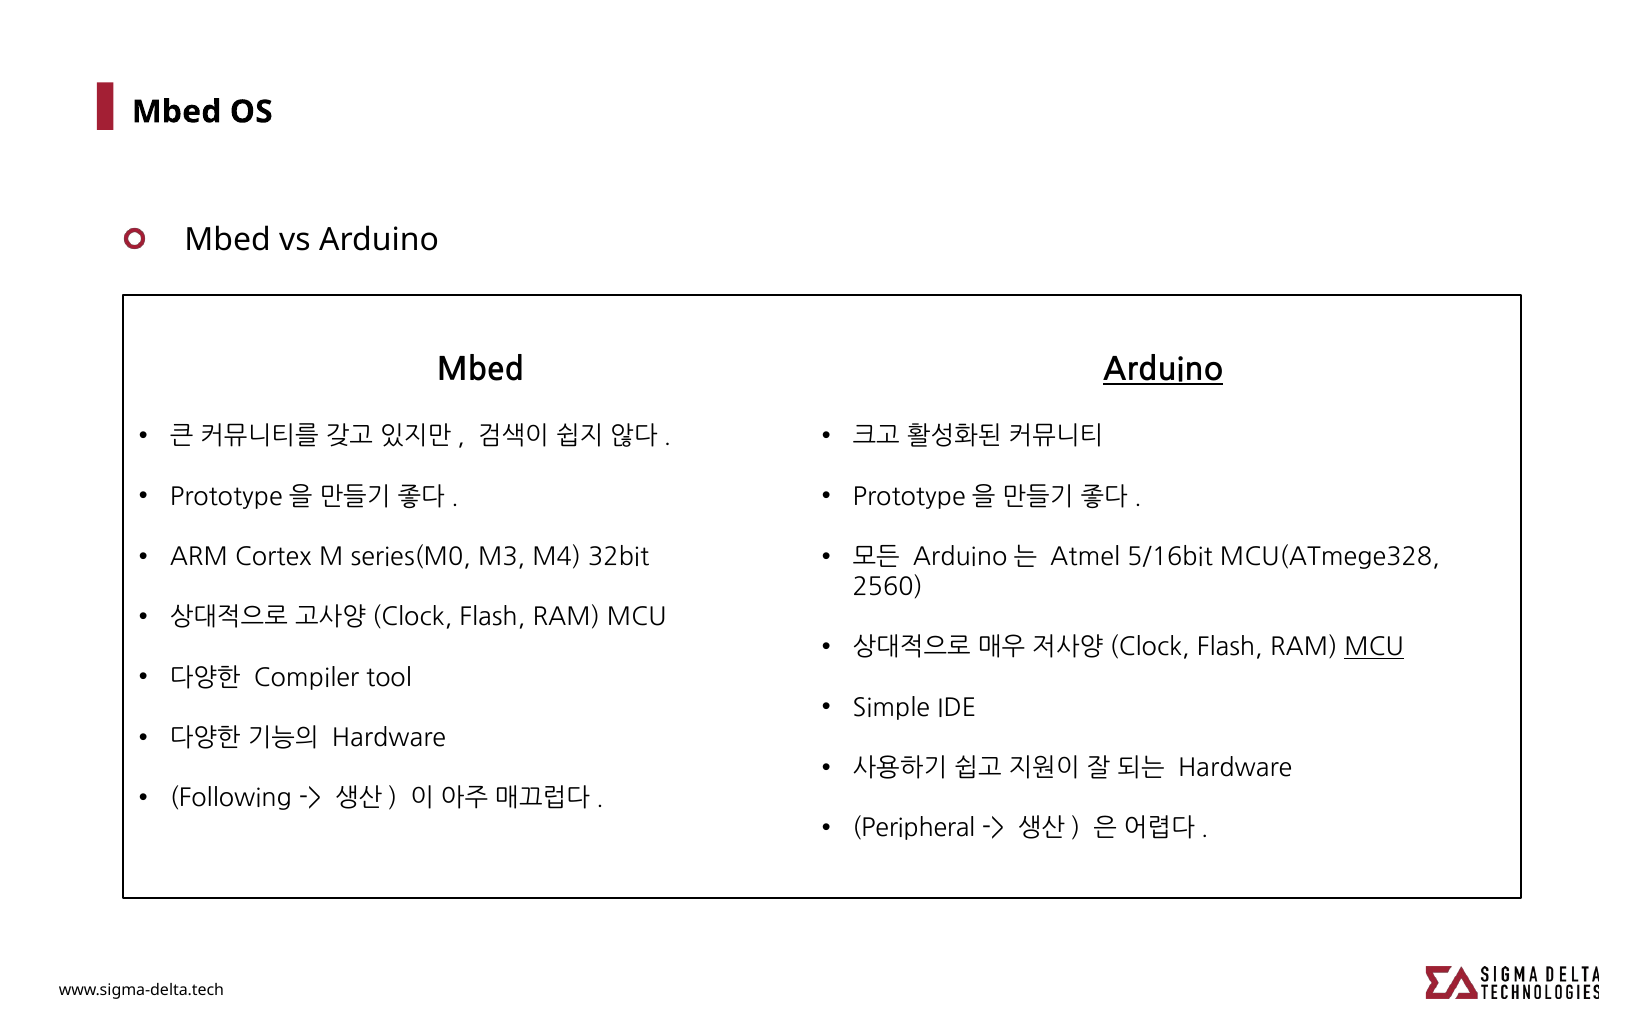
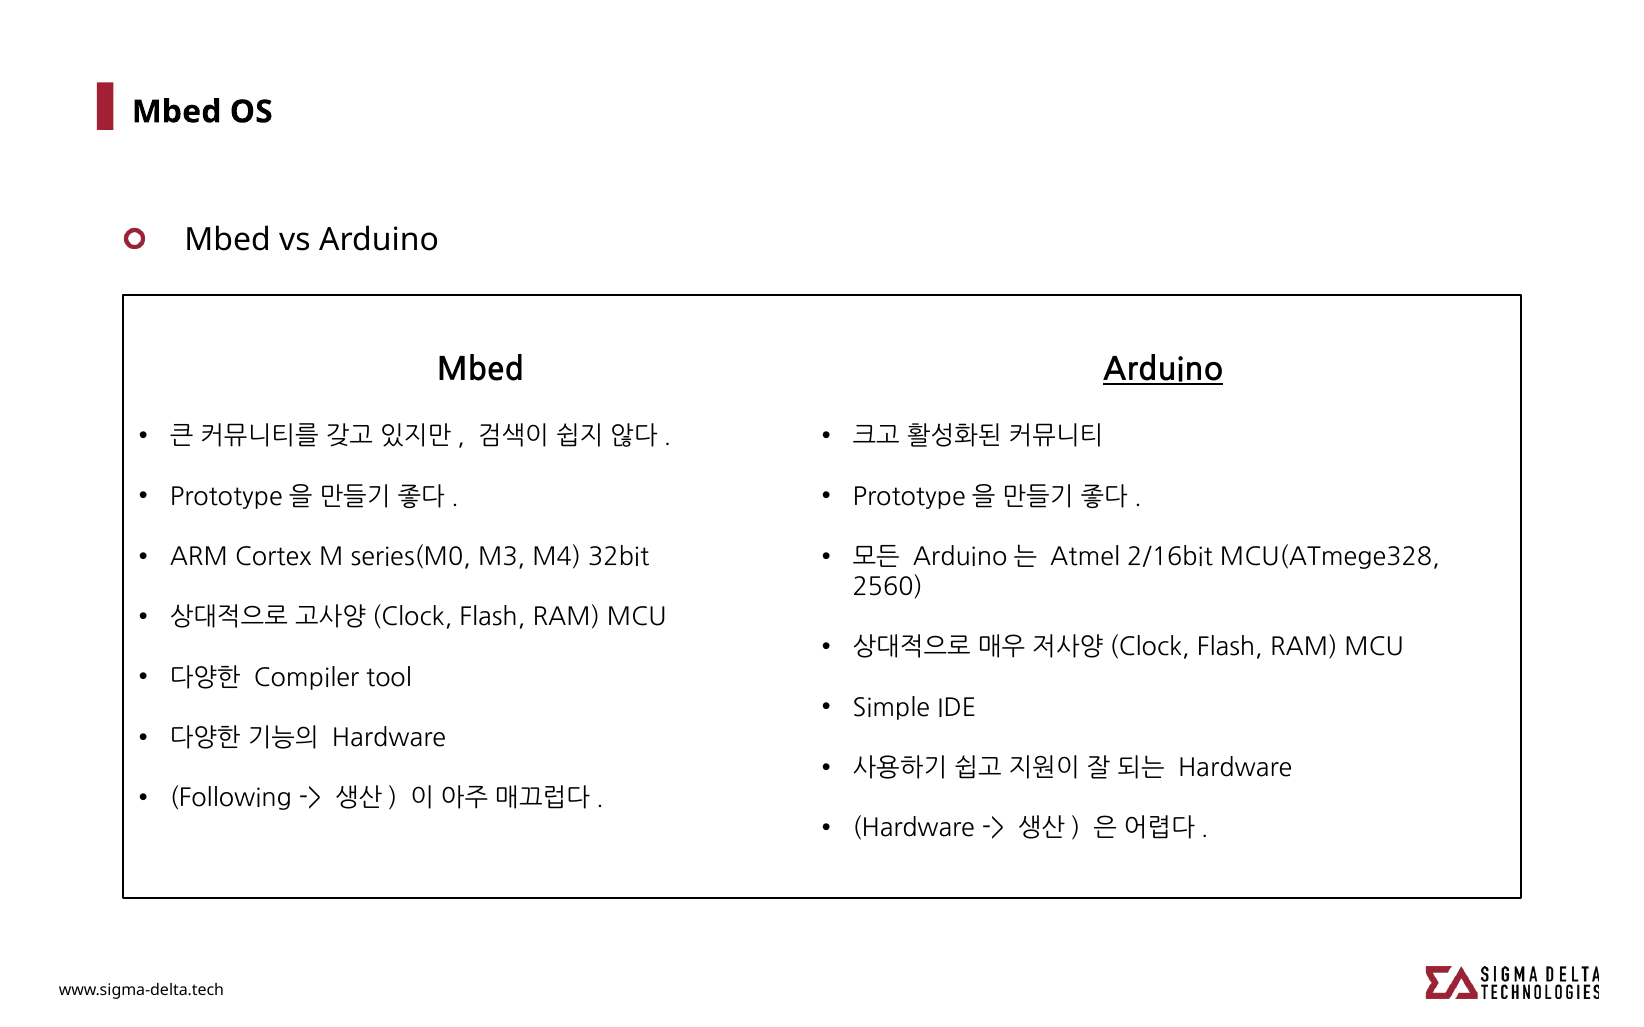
5/16bit: 5/16bit -> 2/16bit (1170, 558)
MCU underline: present -> none (1374, 648)
Peripheral: Peripheral -> Hardware (914, 829)
